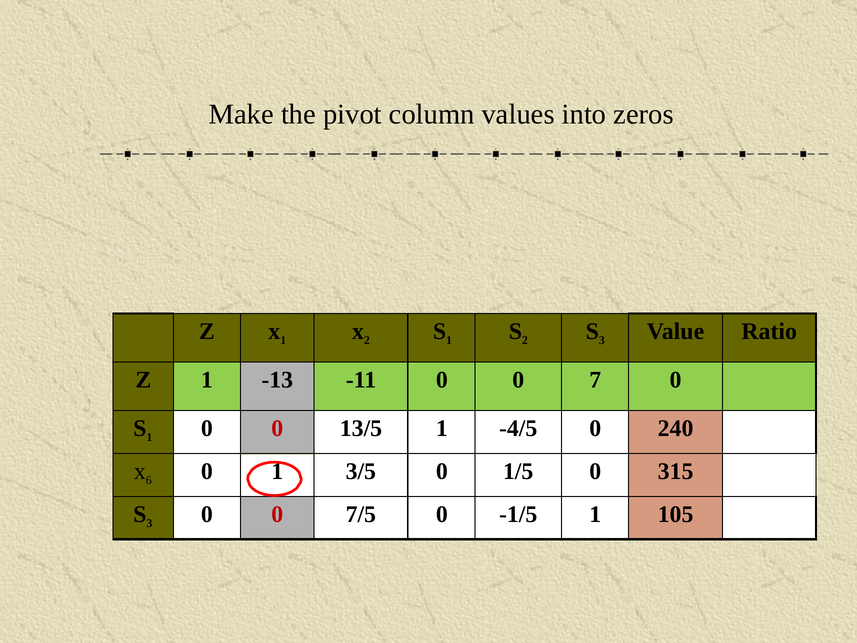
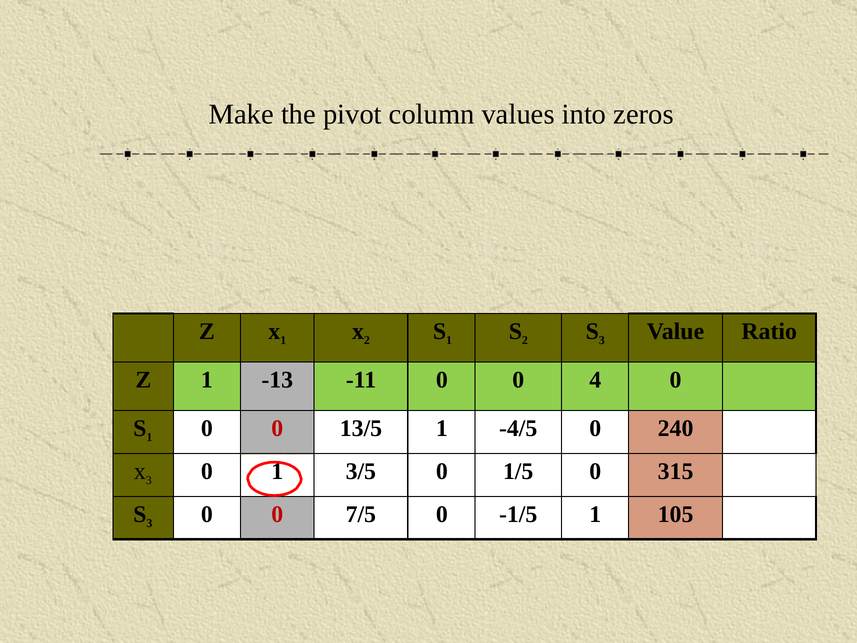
7: 7 -> 4 (595, 380)
6: 6 -> 3 (149, 480)
